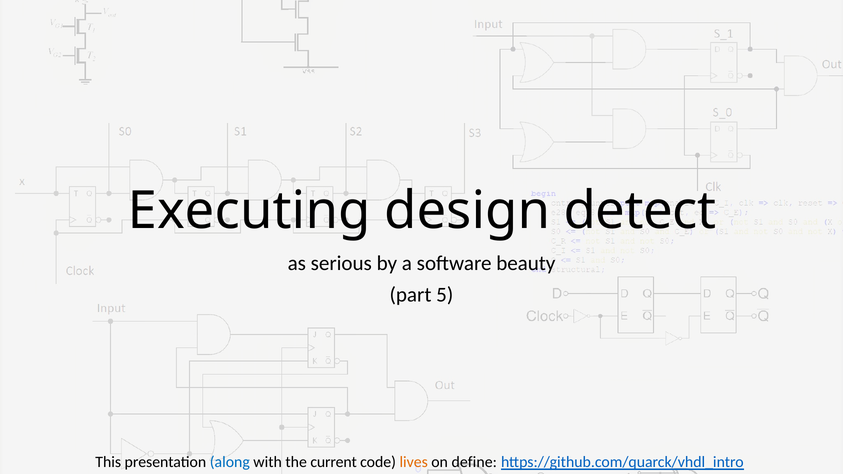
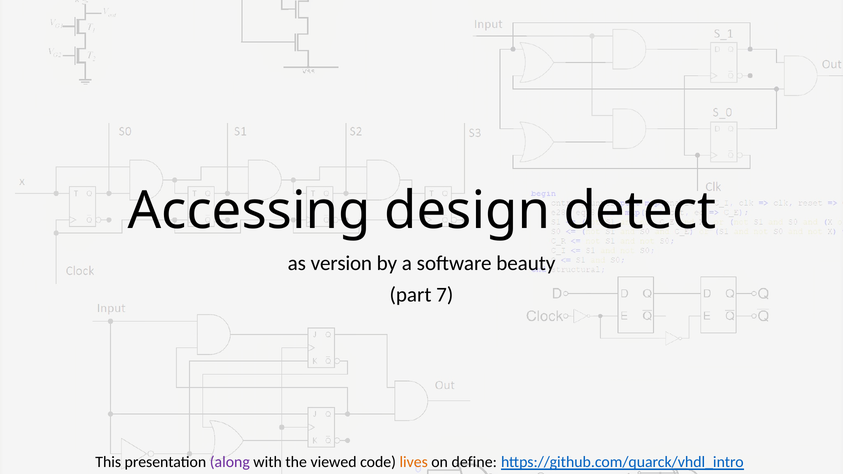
Executing: Executing -> Accessing (249, 211)
serious: serious -> version (341, 263)
5: 5 -> 7 (445, 295)
along colour: blue -> purple (230, 462)
current: current -> viewed (334, 462)
